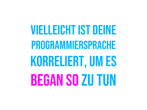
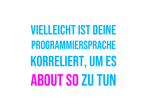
began: began -> about (47, 80)
